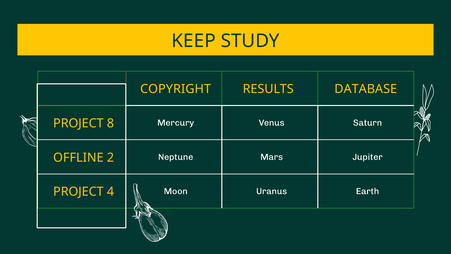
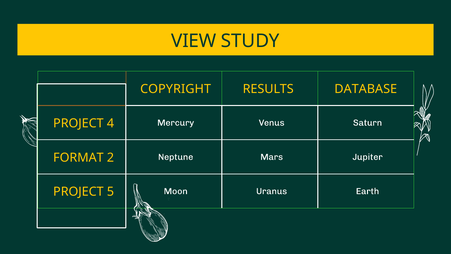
KEEP: KEEP -> VIEW (194, 41)
8: 8 -> 4 (110, 123)
OFFLINE: OFFLINE -> FORMAT (78, 157)
4: 4 -> 5 (110, 192)
